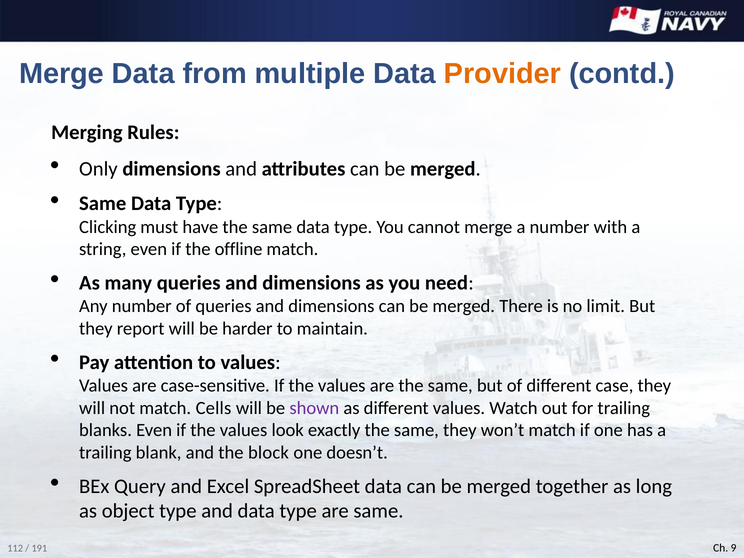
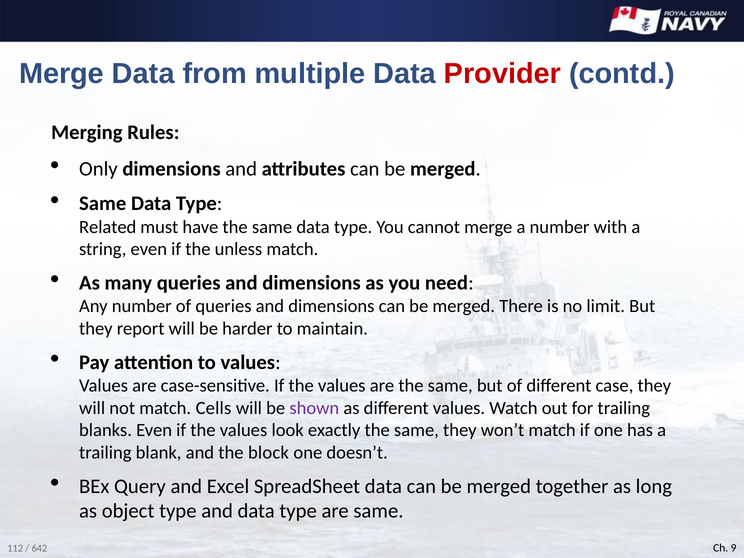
Provider colour: orange -> red (502, 74)
Clicking: Clicking -> Related (108, 227)
offline: offline -> unless (238, 249)
191: 191 -> 642 (39, 548)
